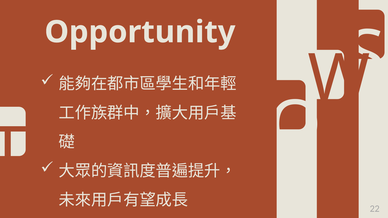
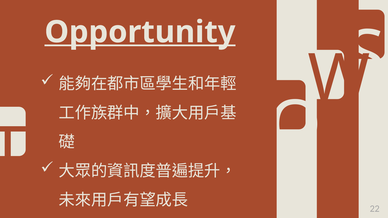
Opportunity underline: none -> present (140, 32)
